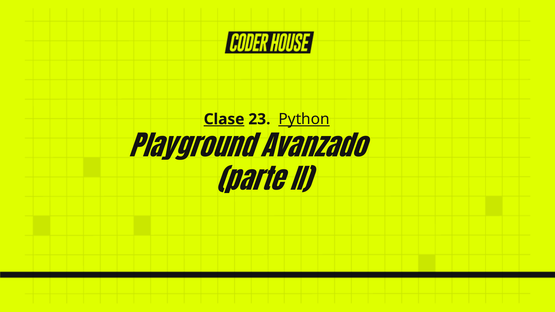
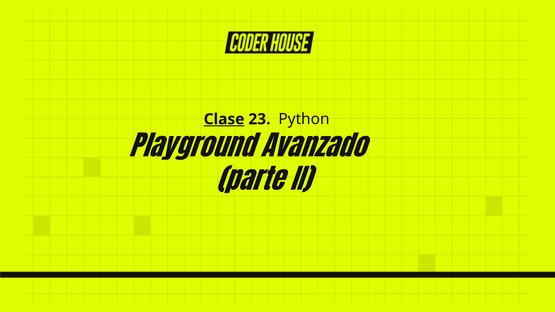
Python underline: present -> none (304, 119)
